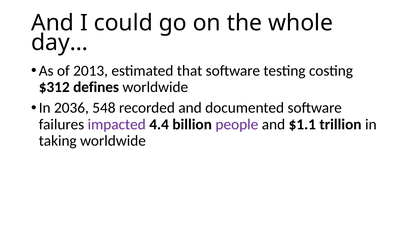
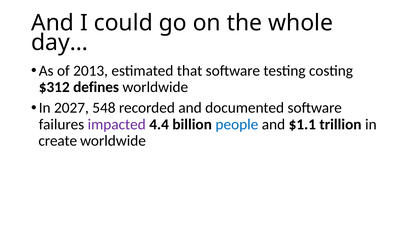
2036: 2036 -> 2027 (71, 108)
people colour: purple -> blue (237, 125)
taking: taking -> create (58, 141)
